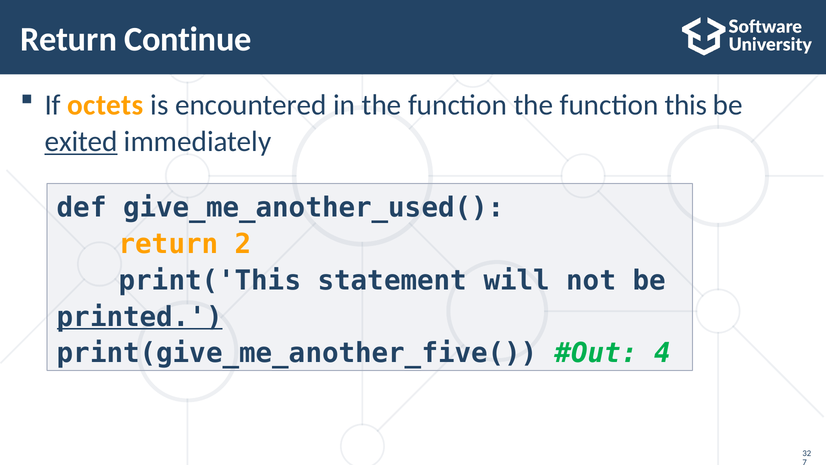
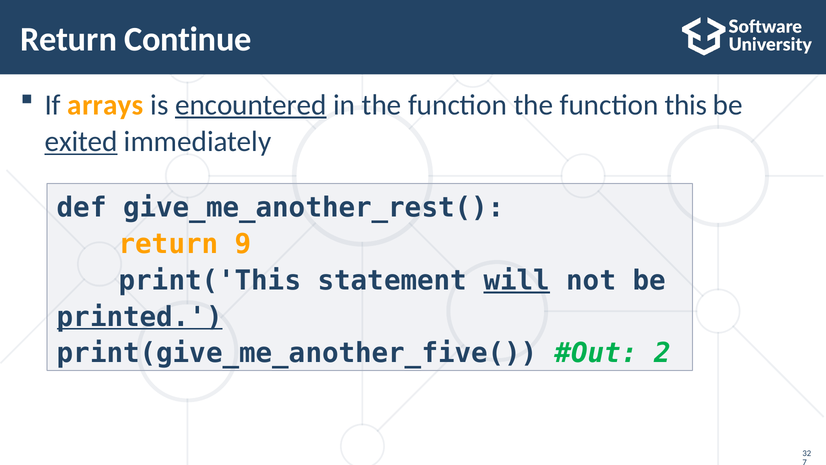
octets: octets -> arrays (106, 105)
encountered underline: none -> present (251, 105)
give_me_another_used(: give_me_another_used( -> give_me_another_rest( (314, 208)
2: 2 -> 9 (243, 244)
will underline: none -> present (517, 280)
4: 4 -> 2 (662, 353)
